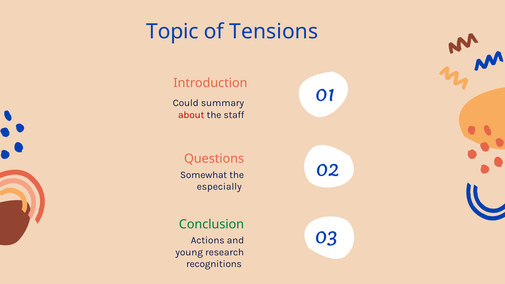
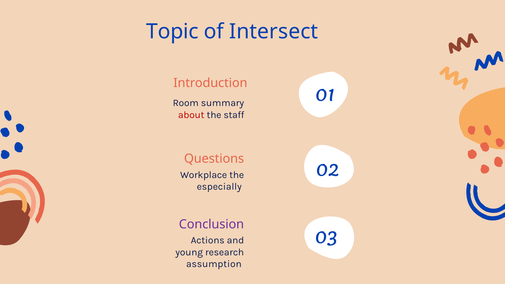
Tensions: Tensions -> Intersect (274, 32)
Could: Could -> Room (186, 103)
Somewhat: Somewhat -> Workplace (204, 175)
Conclusion colour: green -> purple (211, 224)
recognitions: recognitions -> assumption (214, 264)
